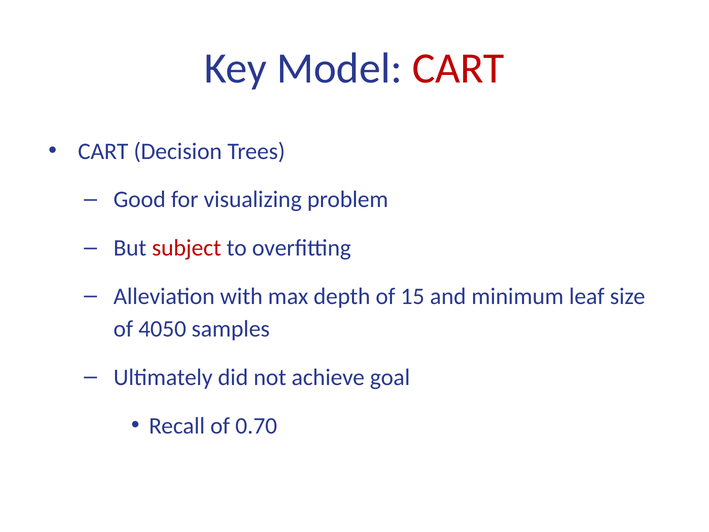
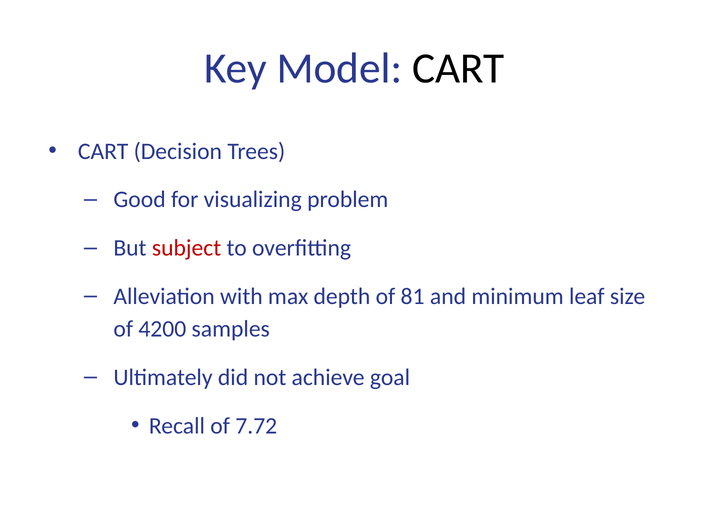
CART colour: red -> black (458, 69)
15: 15 -> 81 (413, 296)
4050: 4050 -> 4200 (162, 329)
0.70: 0.70 -> 7.72 (256, 426)
